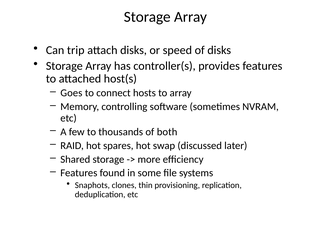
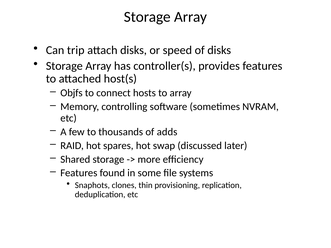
Goes: Goes -> Objfs (71, 93)
both: both -> adds (167, 132)
